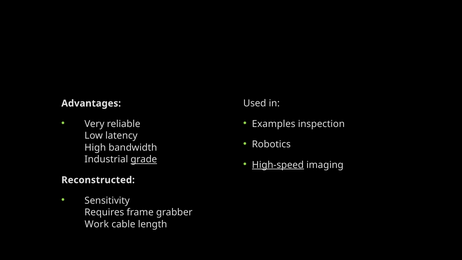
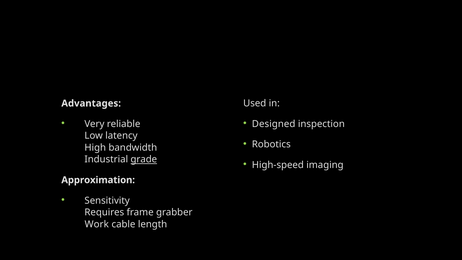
Examples: Examples -> Designed (274, 124)
High-speed underline: present -> none (278, 165)
Reconstructed: Reconstructed -> Approximation (98, 180)
